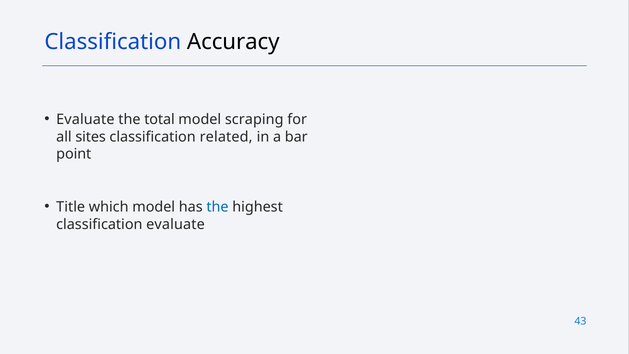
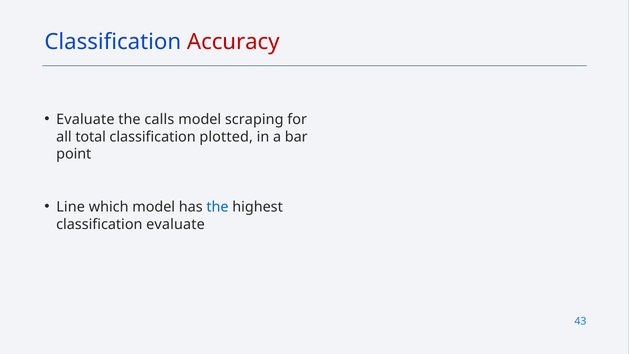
Accuracy colour: black -> red (233, 42)
total: total -> calls (159, 119)
sites: sites -> total (91, 137)
related: related -> plotted (226, 137)
Title: Title -> Line (71, 207)
